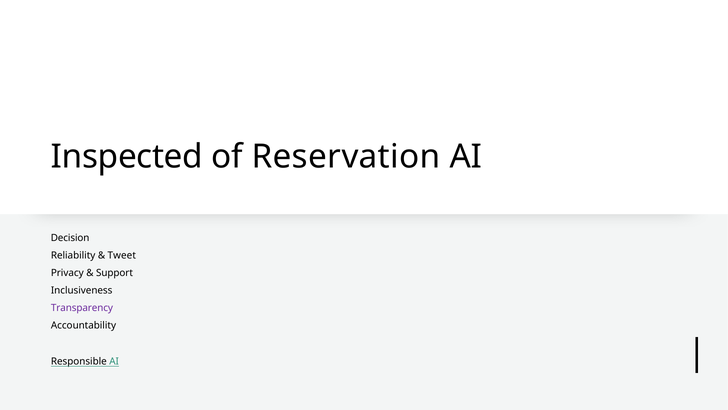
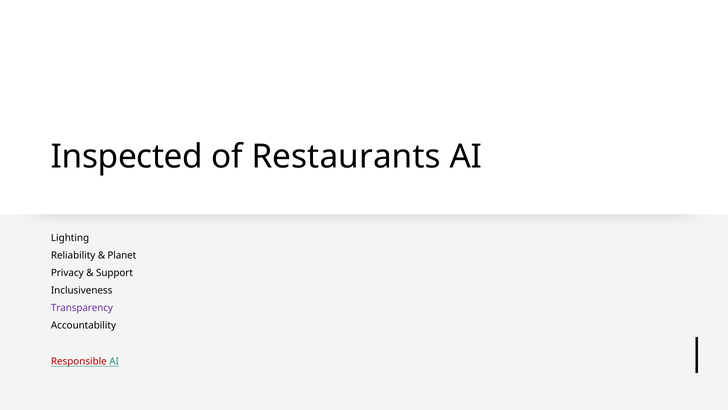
Reservation: Reservation -> Restaurants (346, 157)
Decision: Decision -> Lighting (70, 238)
Tweet: Tweet -> Planet (122, 255)
Responsible colour: black -> red (79, 361)
